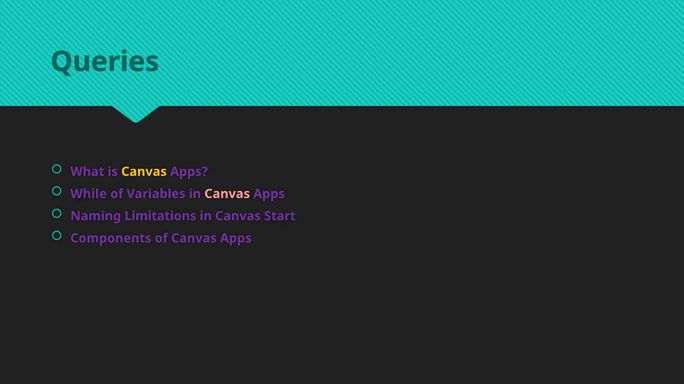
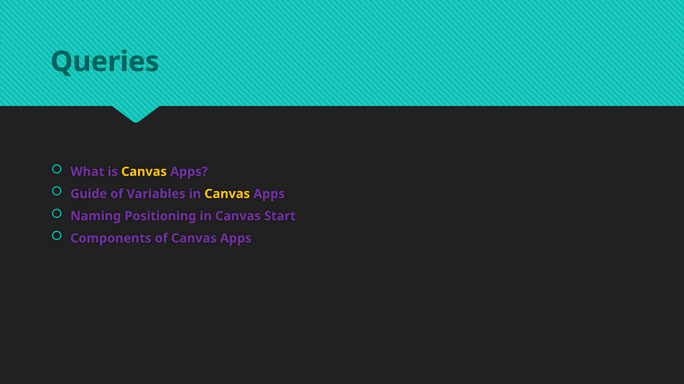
While: While -> Guide (89, 194)
Canvas colour: pink -> yellow (227, 194)
Limitations: Limitations -> Positioning (160, 216)
